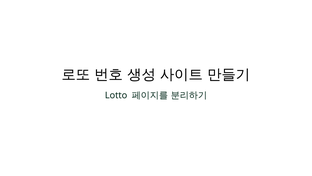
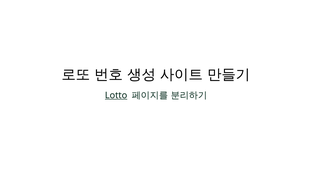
Lotto underline: none -> present (116, 95)
